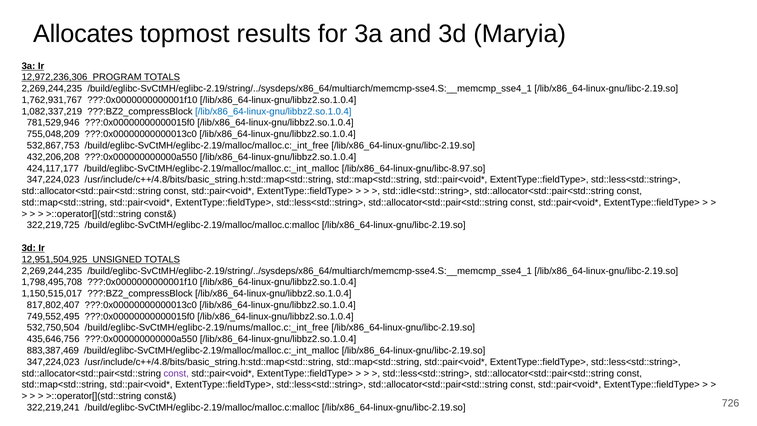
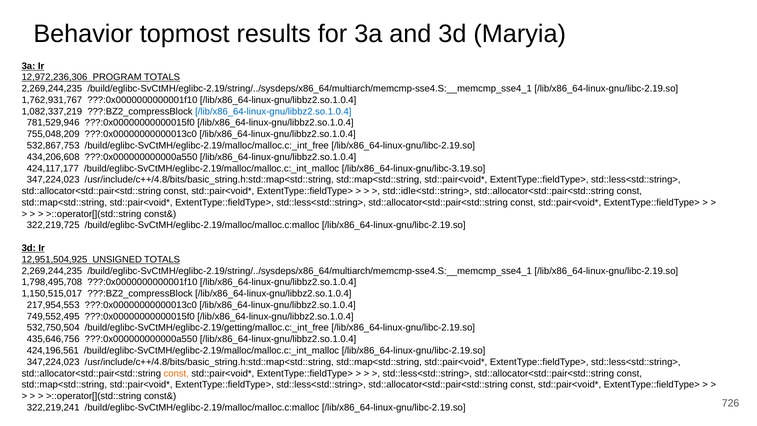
Allocates: Allocates -> Behavior (83, 34)
432,206,208: 432,206,208 -> 434,206,608 (53, 157)
/lib/x86_64-linux-gnu/libc-8.97.so: /lib/x86_64-linux-gnu/libc-8.97.so -> /lib/x86_64-linux-gnu/libc-3.19.so (414, 168)
817,802,407: 817,802,407 -> 217,954,553 (53, 305)
/build/eglibc-SvCtMH/eglibc-2.19/nums/malloc.c:_int_free: /build/eglibc-SvCtMH/eglibc-2.19/nums/malloc.c:_int_free -> /build/eglibc-SvCtMH/eglibc-2.19/getting/malloc.c:_int_free (207, 328)
883,387,469: 883,387,469 -> 424,196,561 (53, 350)
const colour: purple -> orange (176, 373)
